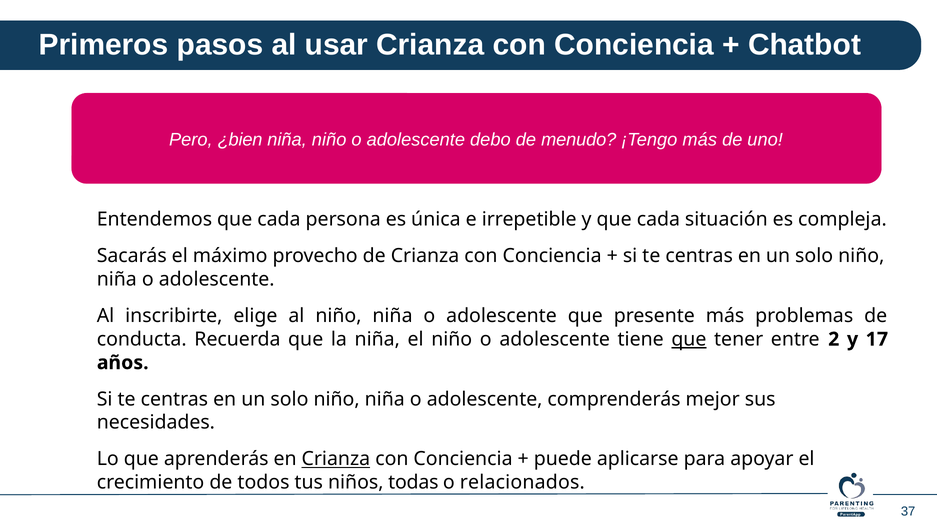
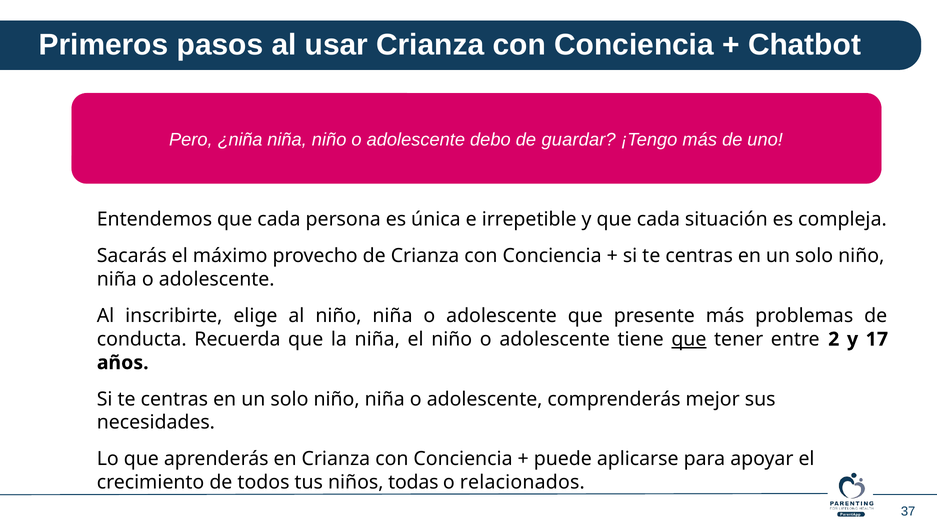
¿bien: ¿bien -> ¿niña (240, 140)
menudo: menudo -> guardar (579, 140)
Crianza underline: present -> none (336, 459)
